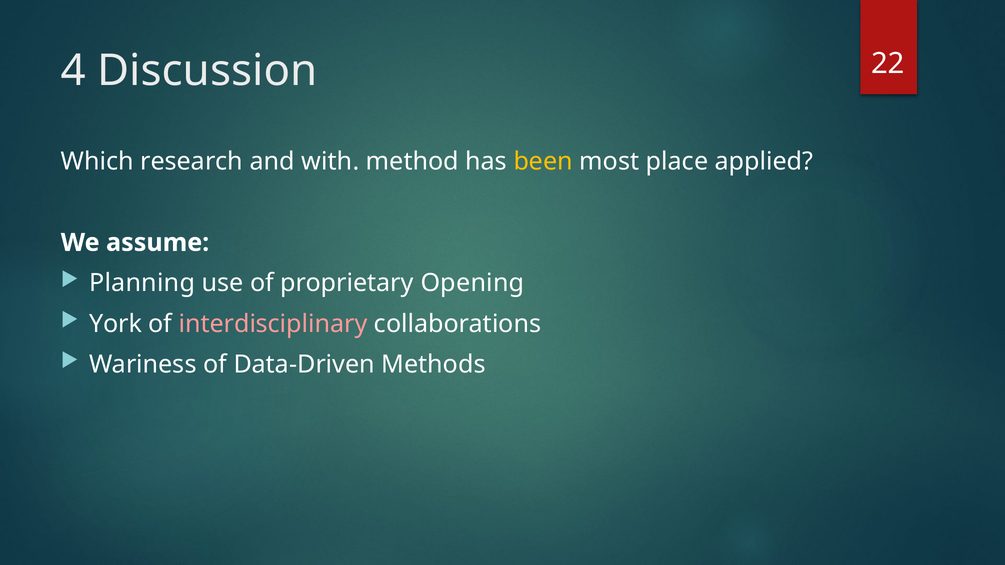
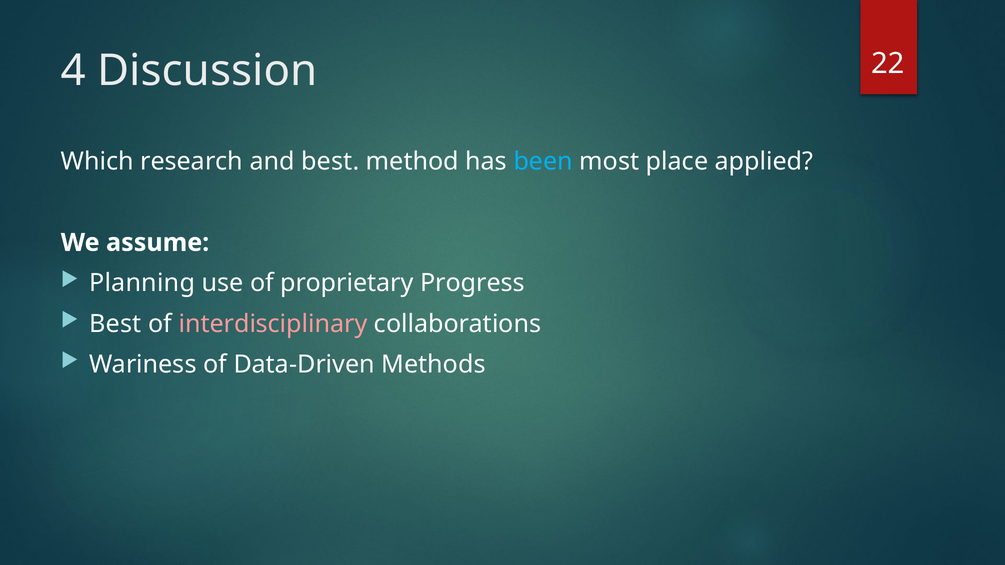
and with: with -> best (330, 161)
been colour: yellow -> light blue (543, 161)
Opening: Opening -> Progress (473, 283)
York: York -> Best (115, 324)
